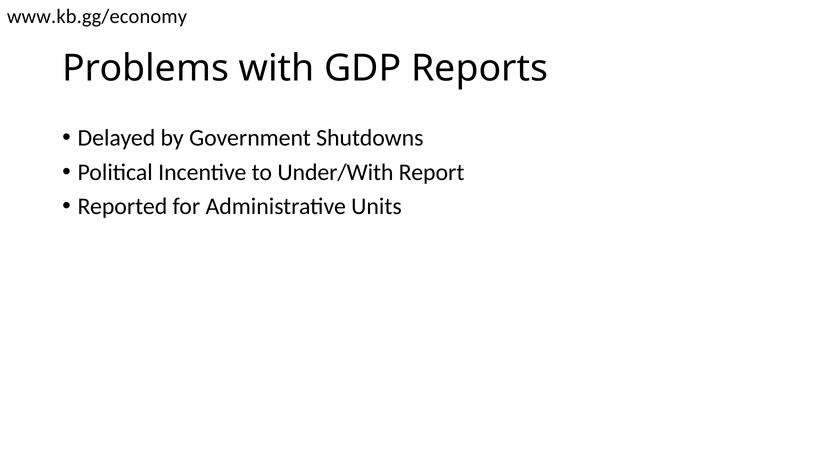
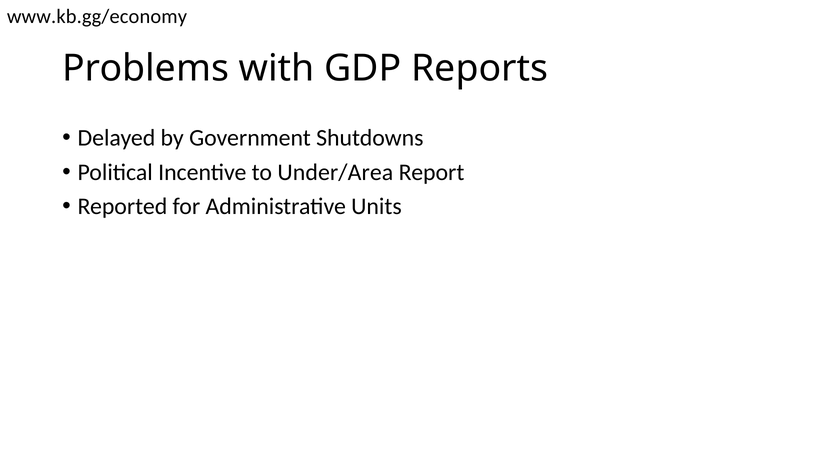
Under/With: Under/With -> Under/Area (335, 172)
